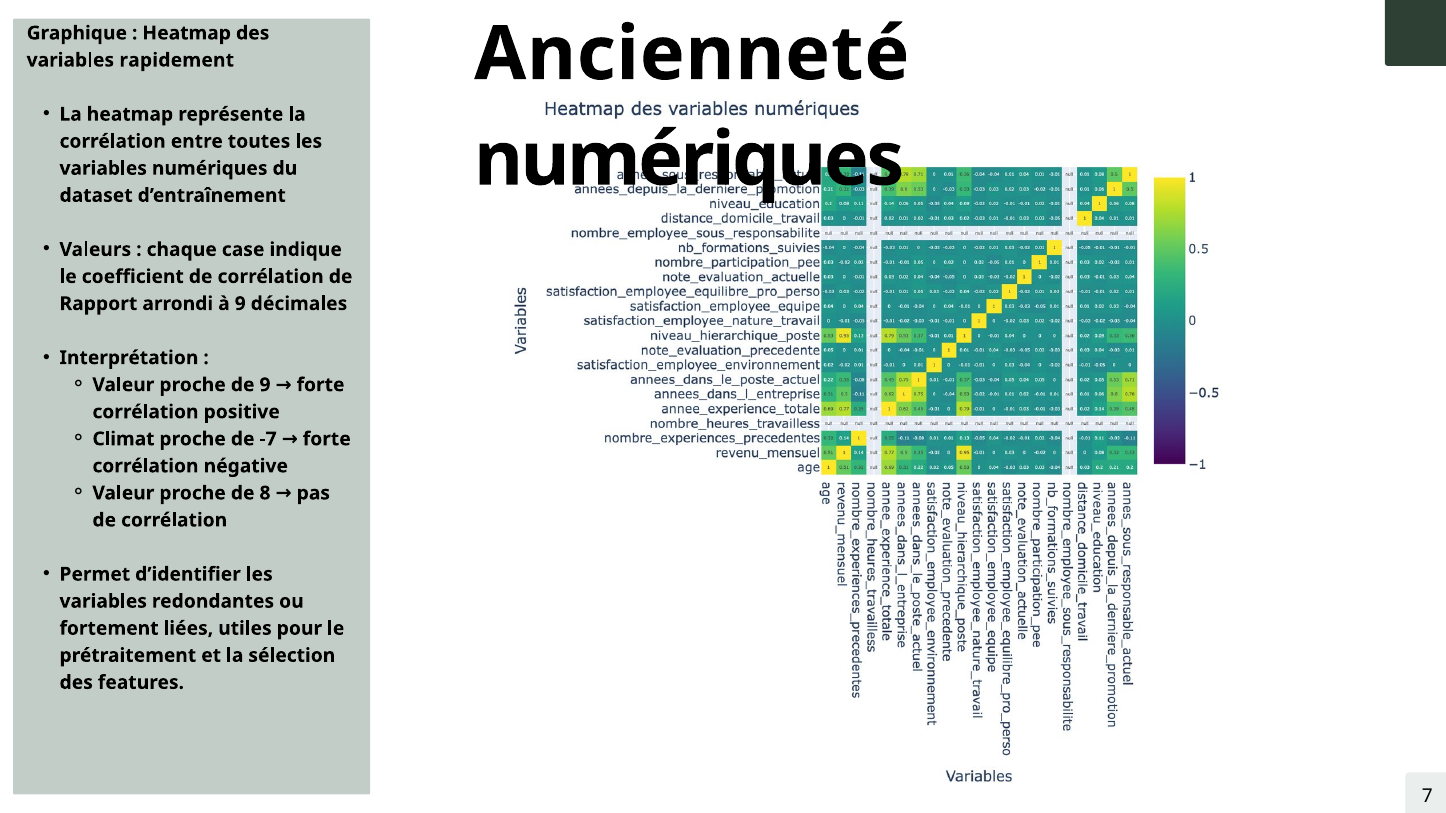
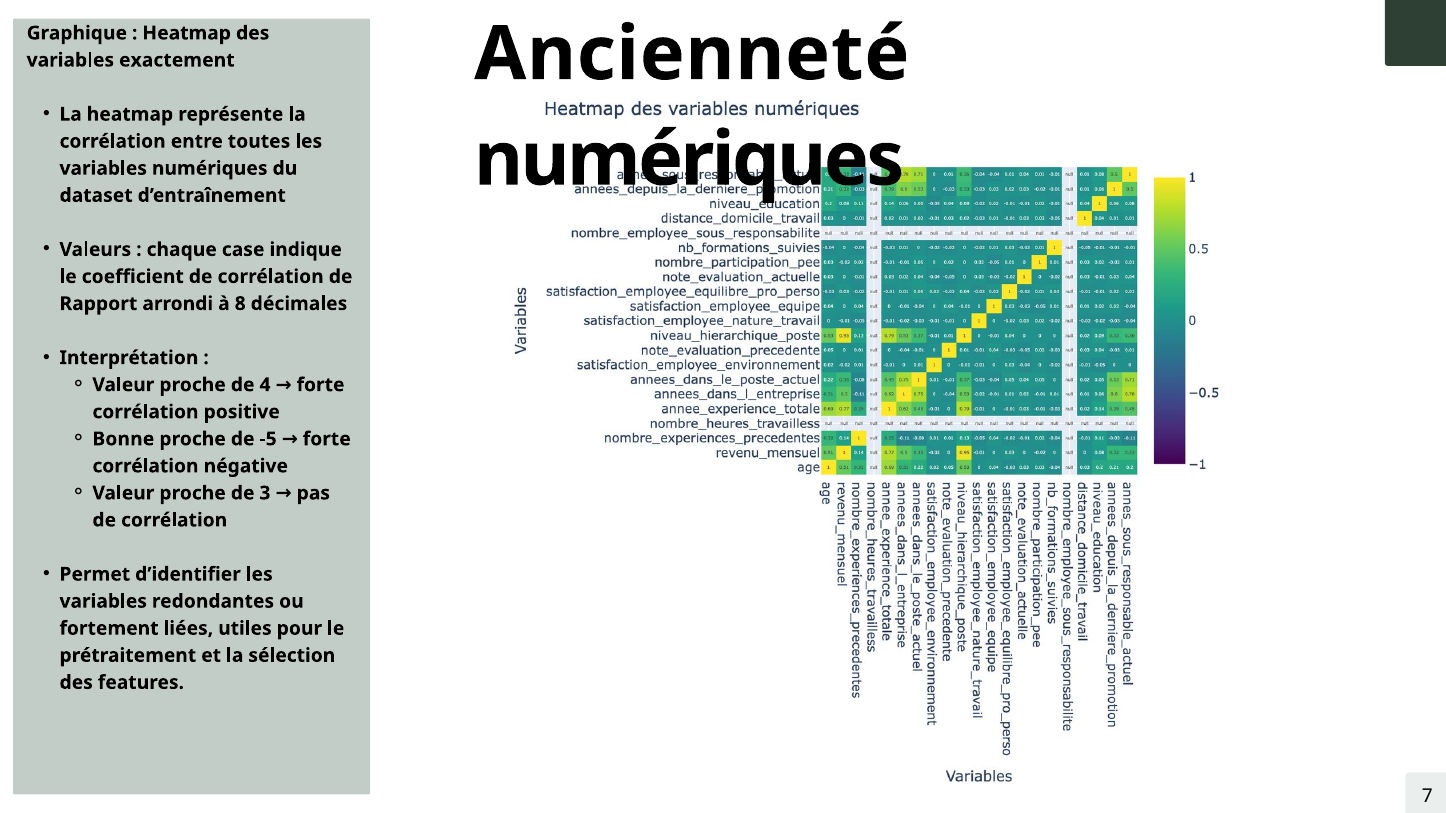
rapidement: rapidement -> exactement (177, 60)
à 9: 9 -> 8 (240, 304)
de 9: 9 -> 4 (265, 385)
Climat: Climat -> Bonne (123, 439)
-7: -7 -> -5 (268, 439)
8: 8 -> 3 (265, 493)
